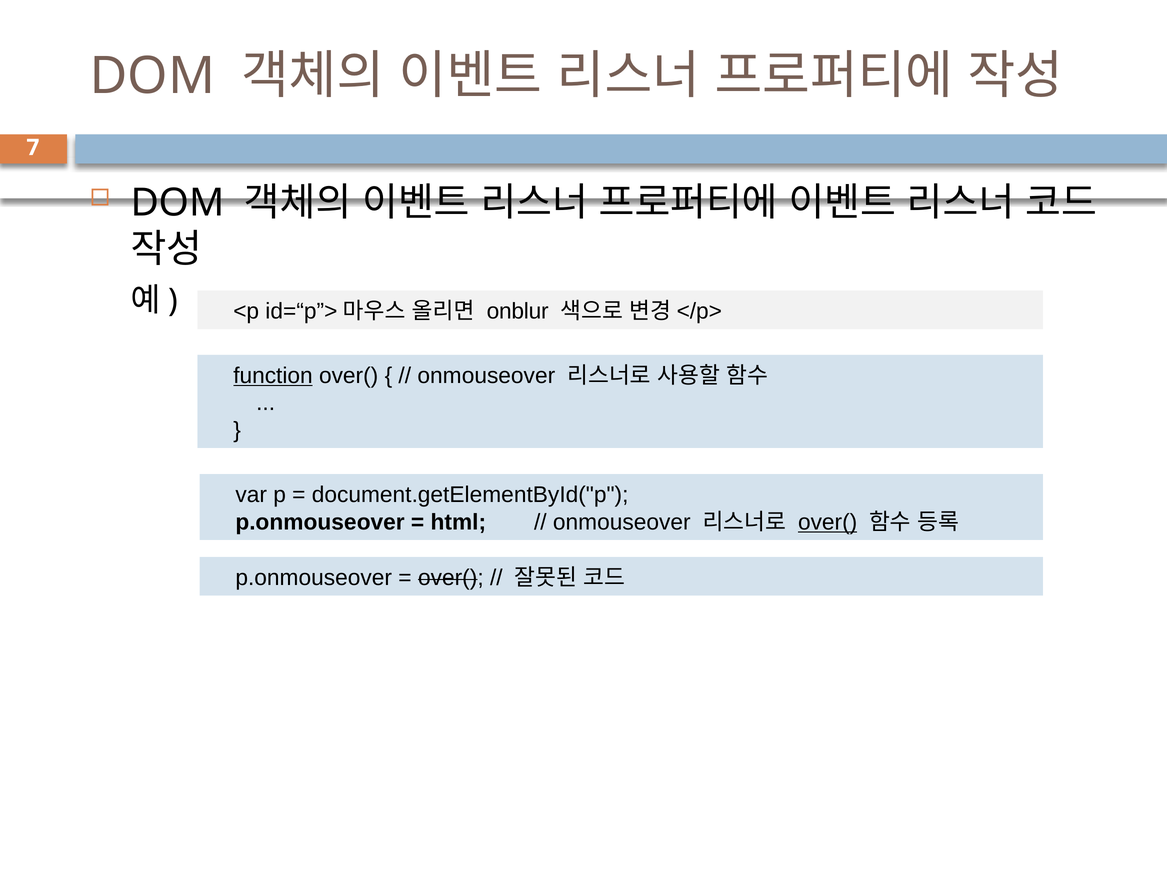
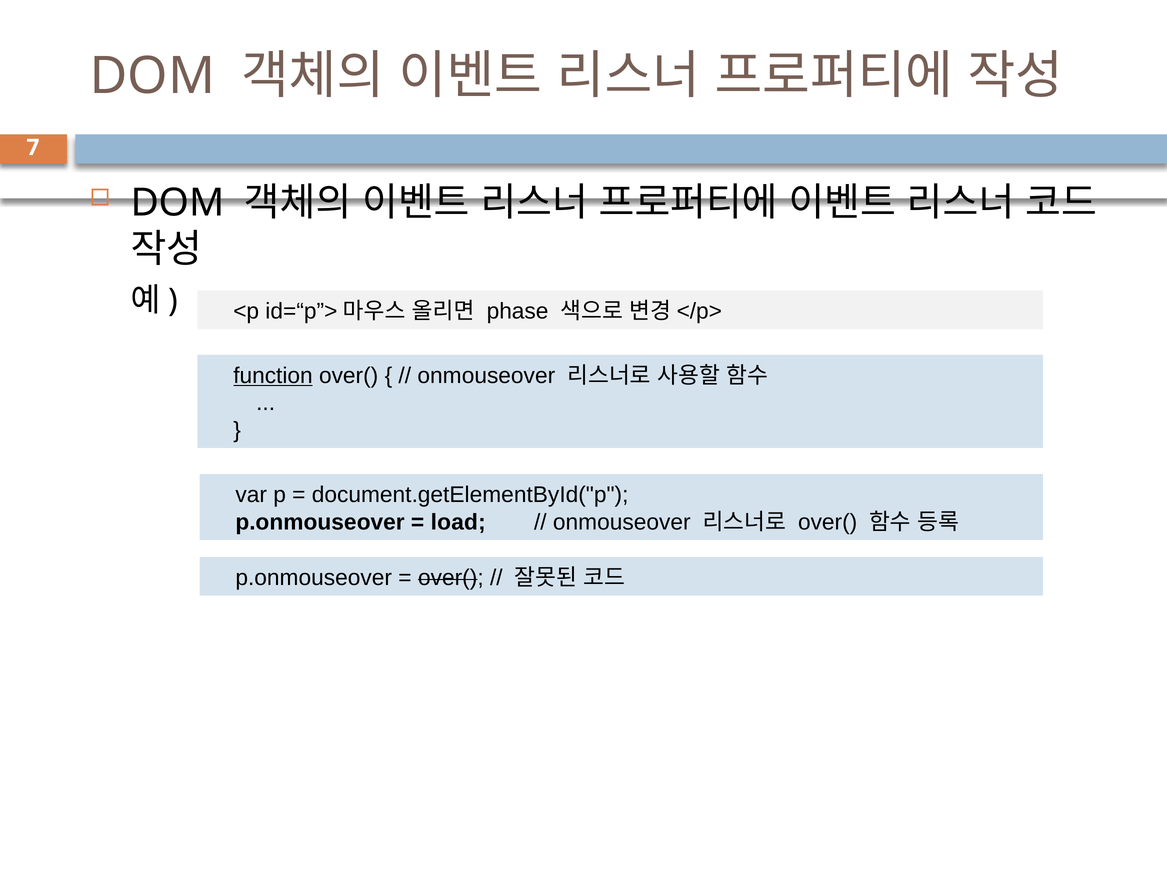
onblur: onblur -> phase (518, 312)
html: html -> load (458, 522)
over( underline: present -> none (828, 522)
